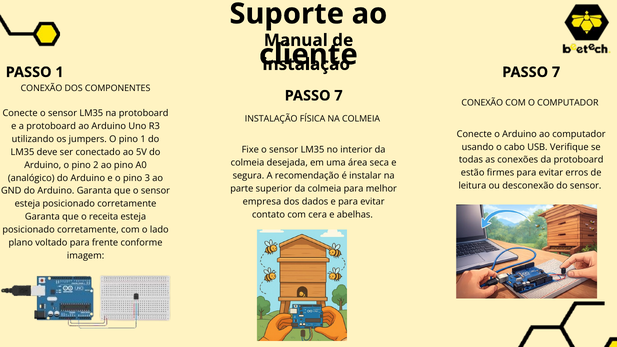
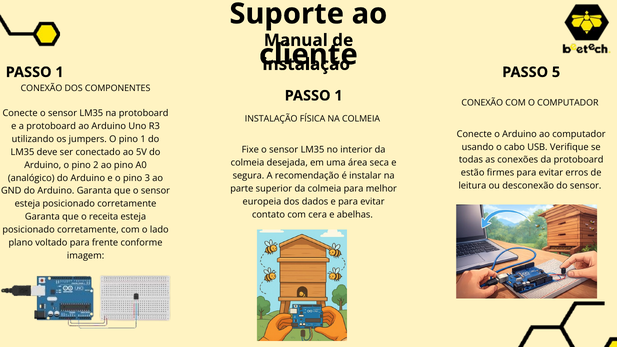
7: 7 -> 5 (556, 72)
7: 7 -> 1 (338, 96)
empresa: empresa -> europeia (262, 202)
